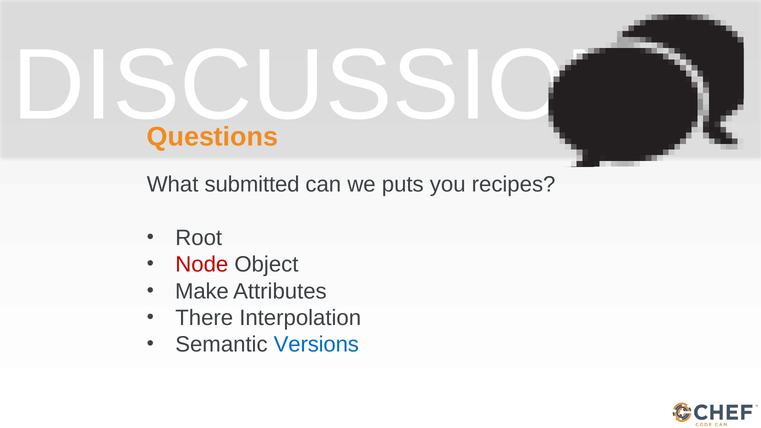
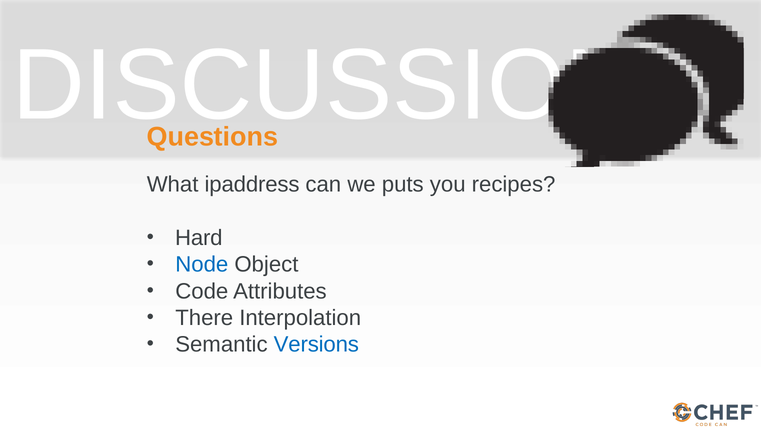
submitted: submitted -> ipaddress (252, 185)
Root: Root -> Hard (199, 238)
Node colour: red -> blue (202, 265)
Make: Make -> Code (202, 291)
